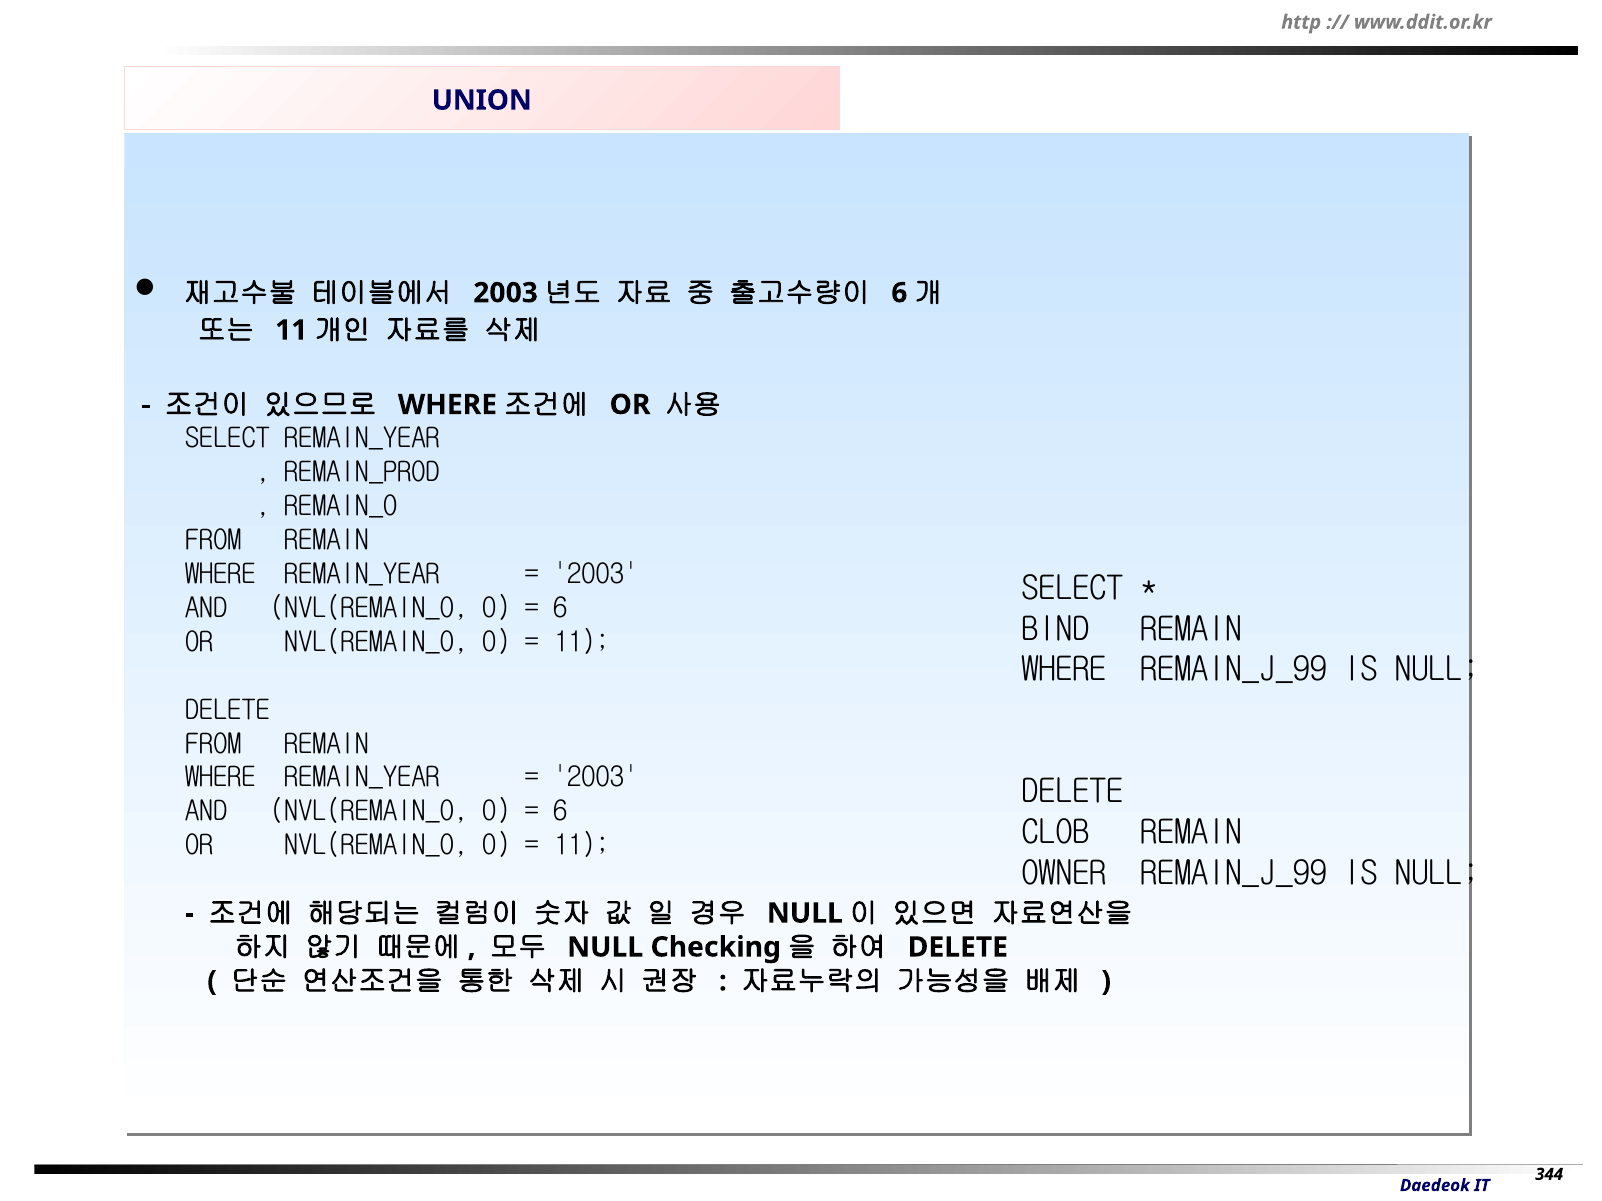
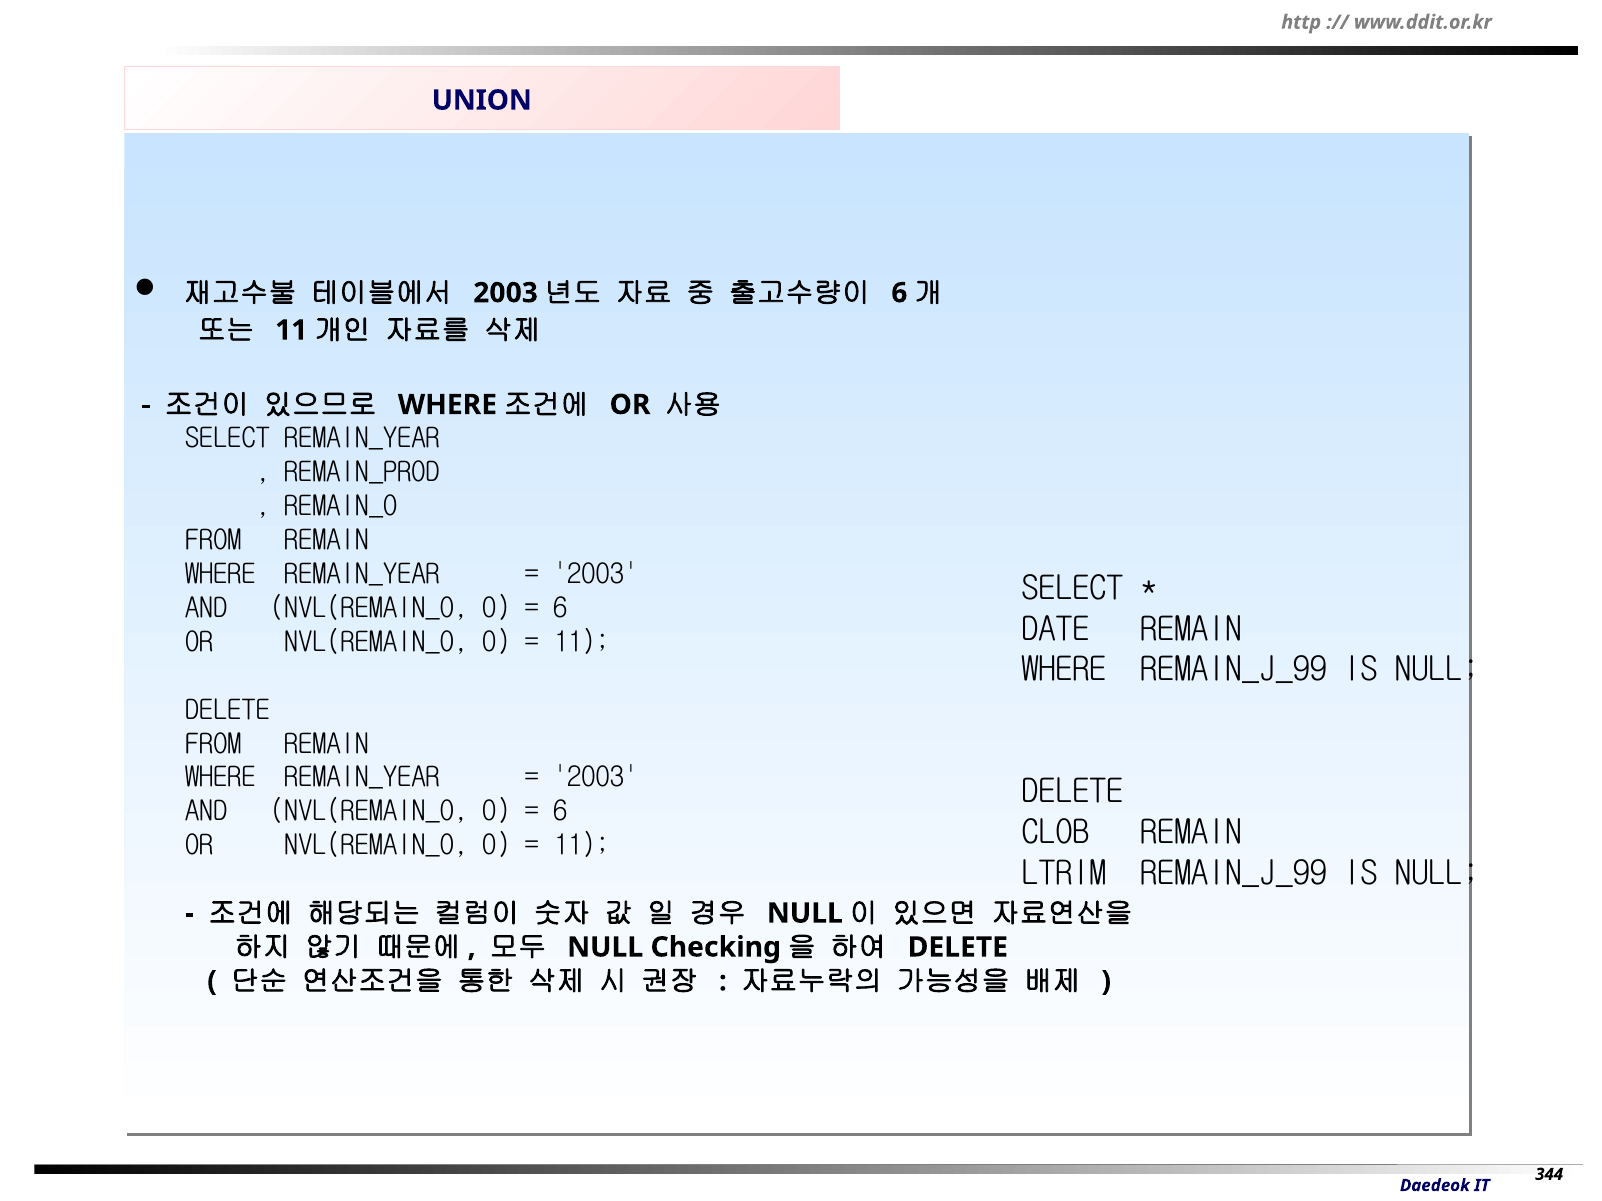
BIND: BIND -> DATE (1056, 629)
OWNER: OWNER -> LTRIM (1064, 873)
